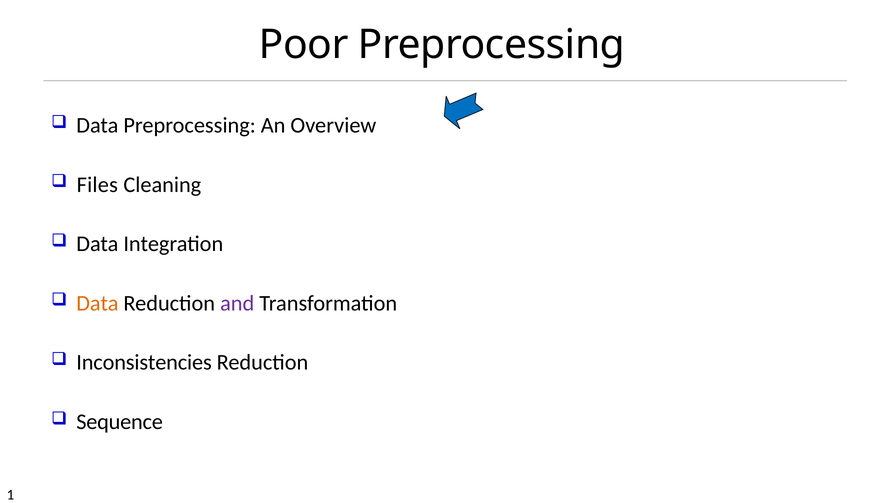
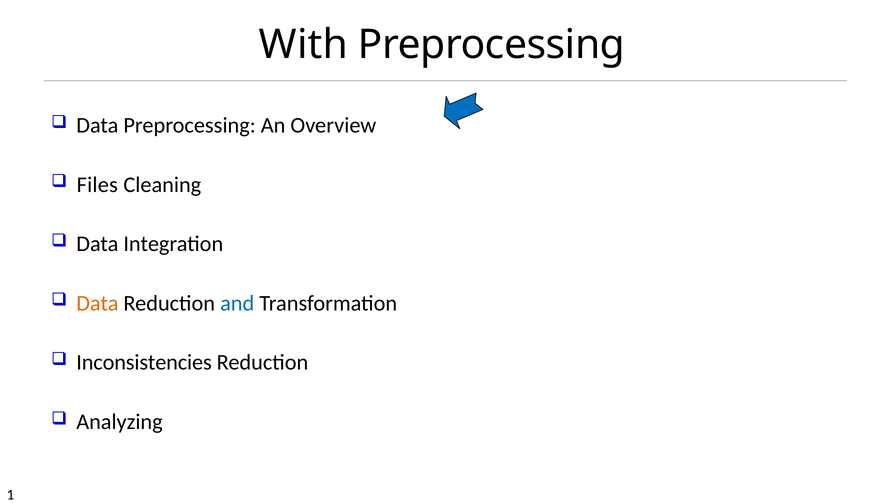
Poor: Poor -> With (303, 45)
and colour: purple -> blue (237, 303)
Sequence: Sequence -> Analyzing (119, 421)
